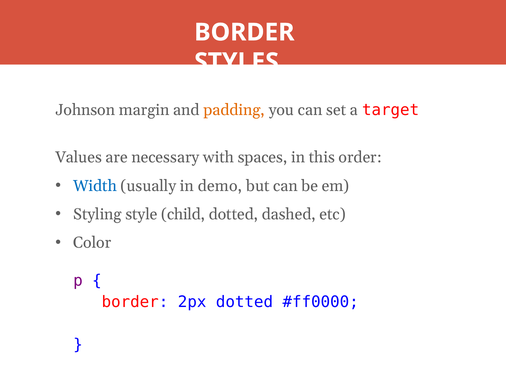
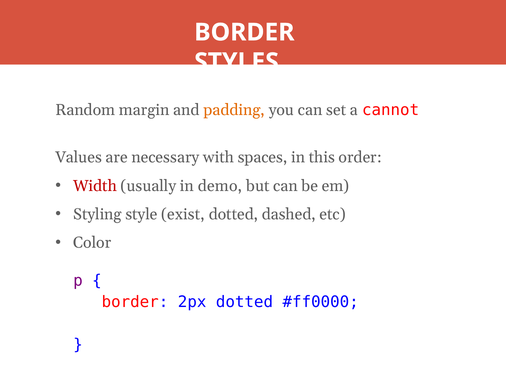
Johnson: Johnson -> Random (85, 110)
target: target -> cannot (391, 110)
Width colour: blue -> red (95, 186)
child: child -> exist (183, 215)
